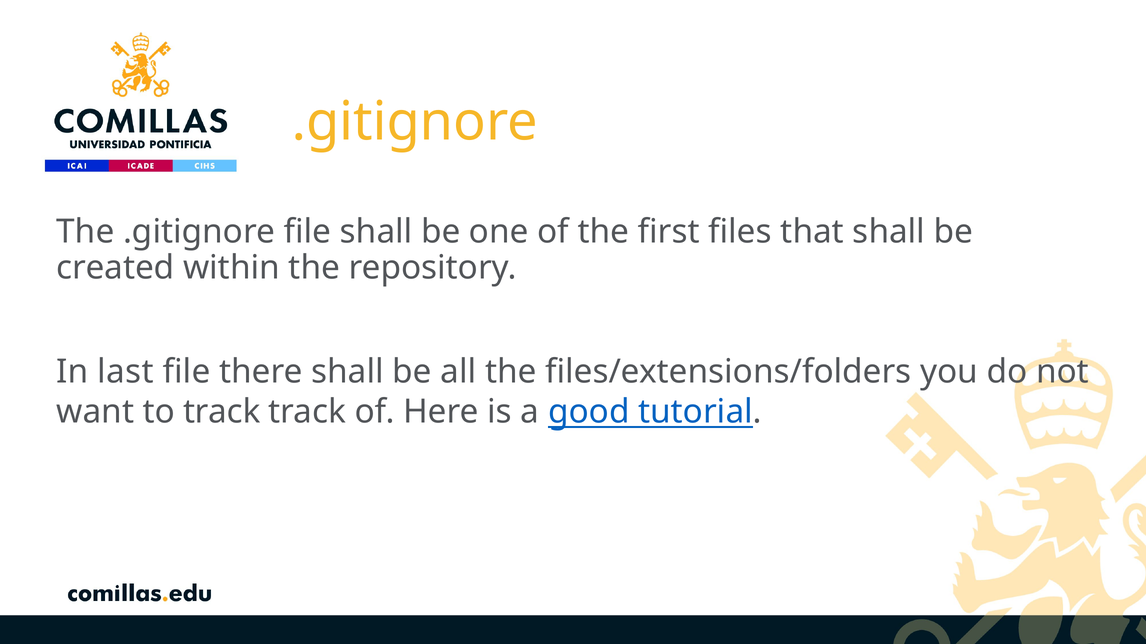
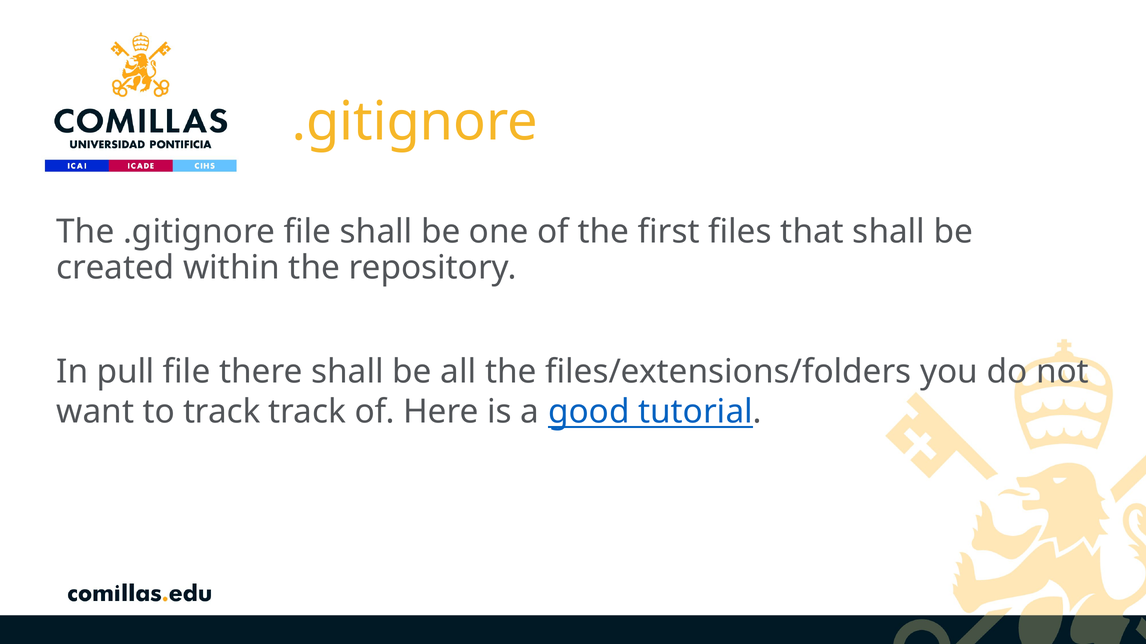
last: last -> pull (126, 372)
